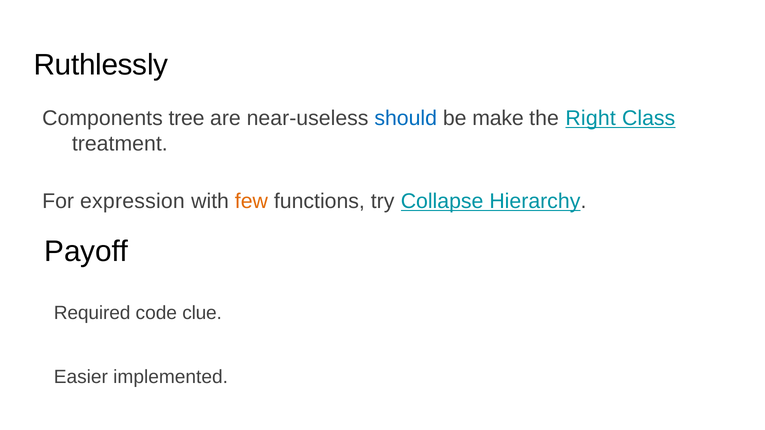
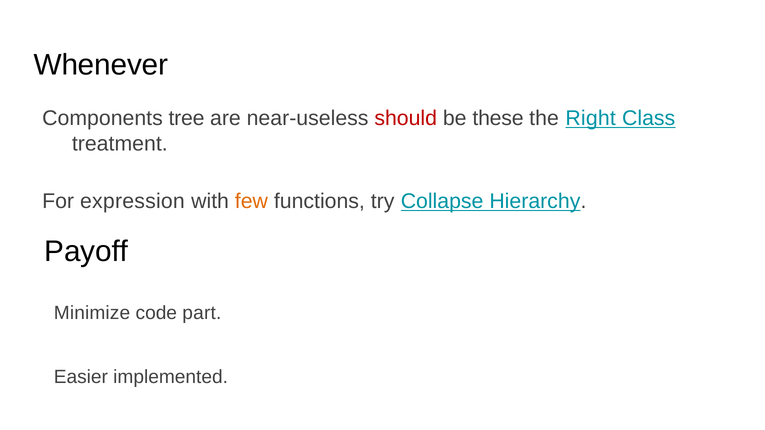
Ruthlessly: Ruthlessly -> Whenever (101, 65)
should colour: blue -> red (406, 118)
make: make -> these (498, 118)
Required: Required -> Minimize (92, 313)
clue: clue -> part (202, 313)
